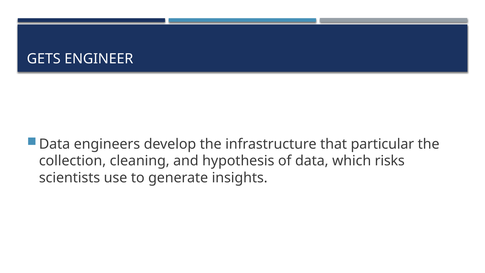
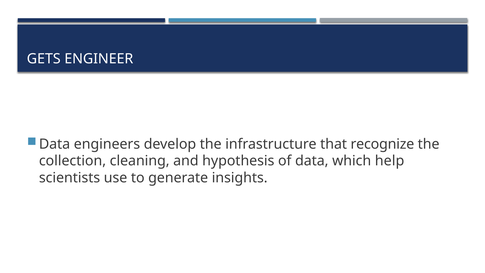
particular: particular -> recognize (382, 144)
risks: risks -> help (390, 161)
